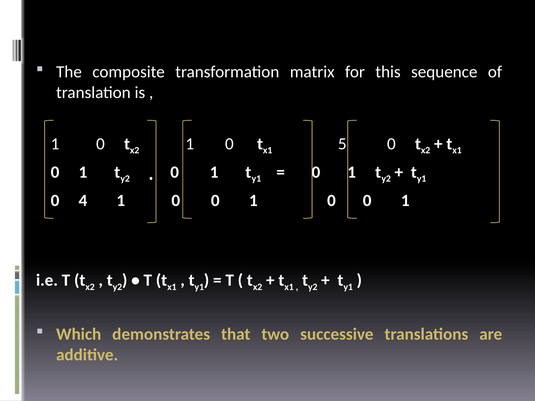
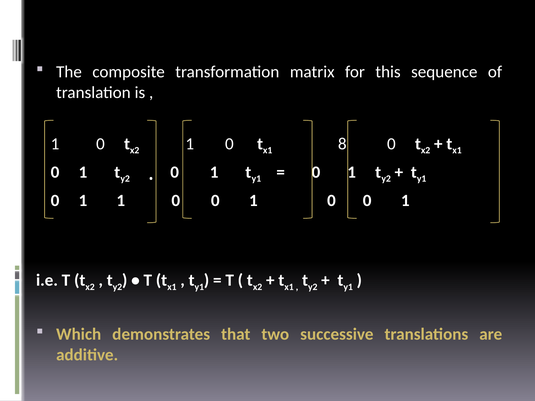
5: 5 -> 8 (342, 144)
4: 4 -> 1 (83, 201)
